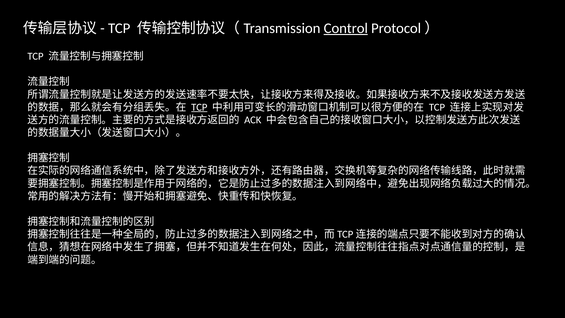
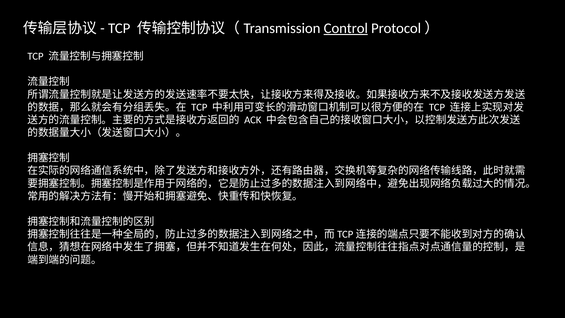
TCP underline: present -> none (199, 107)
